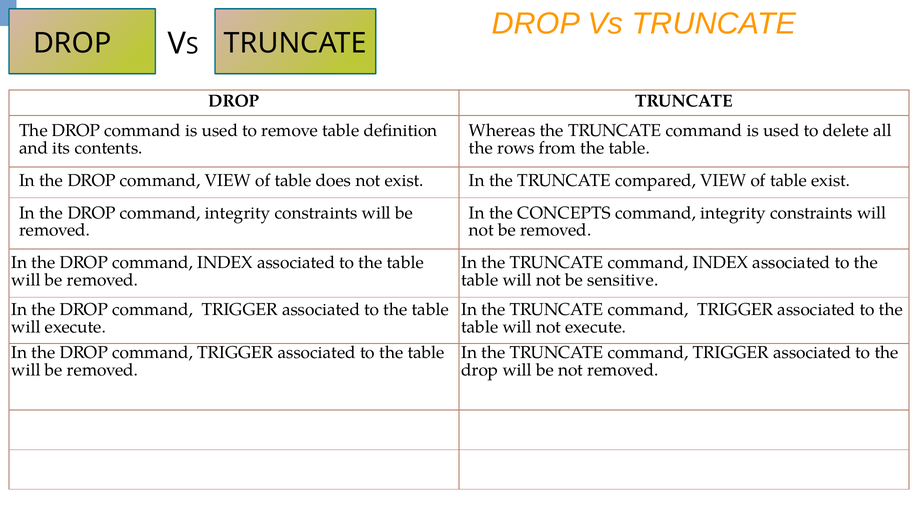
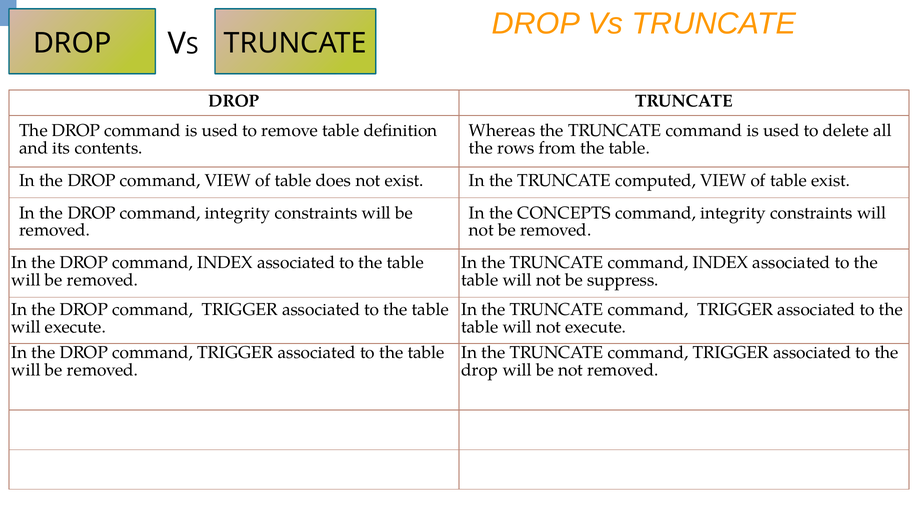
compared: compared -> computed (656, 181)
sensitive: sensitive -> suppress (623, 280)
